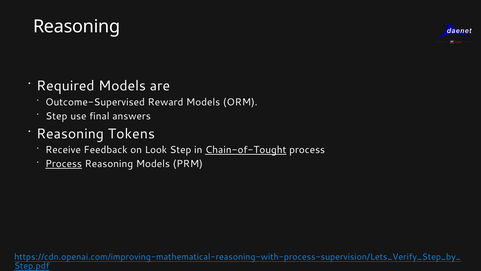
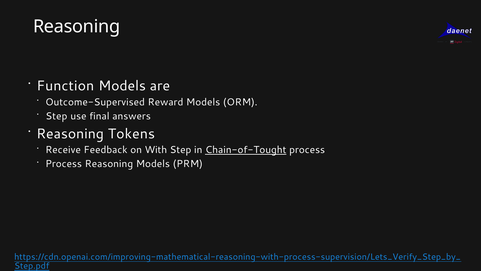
Required: Required -> Function (65, 86)
Look: Look -> With (156, 150)
Process underline: present -> none (64, 164)
